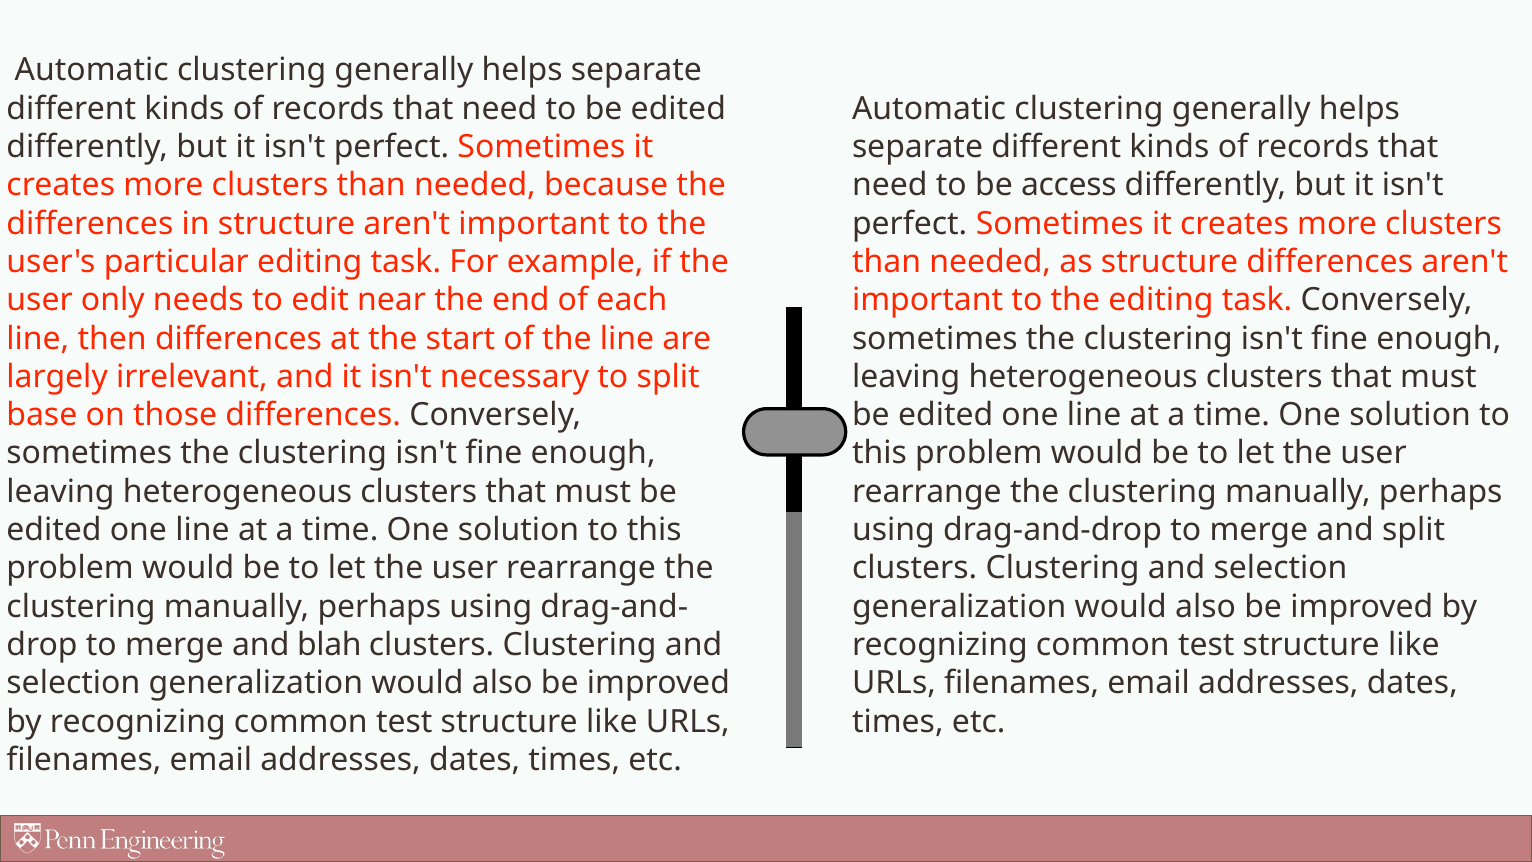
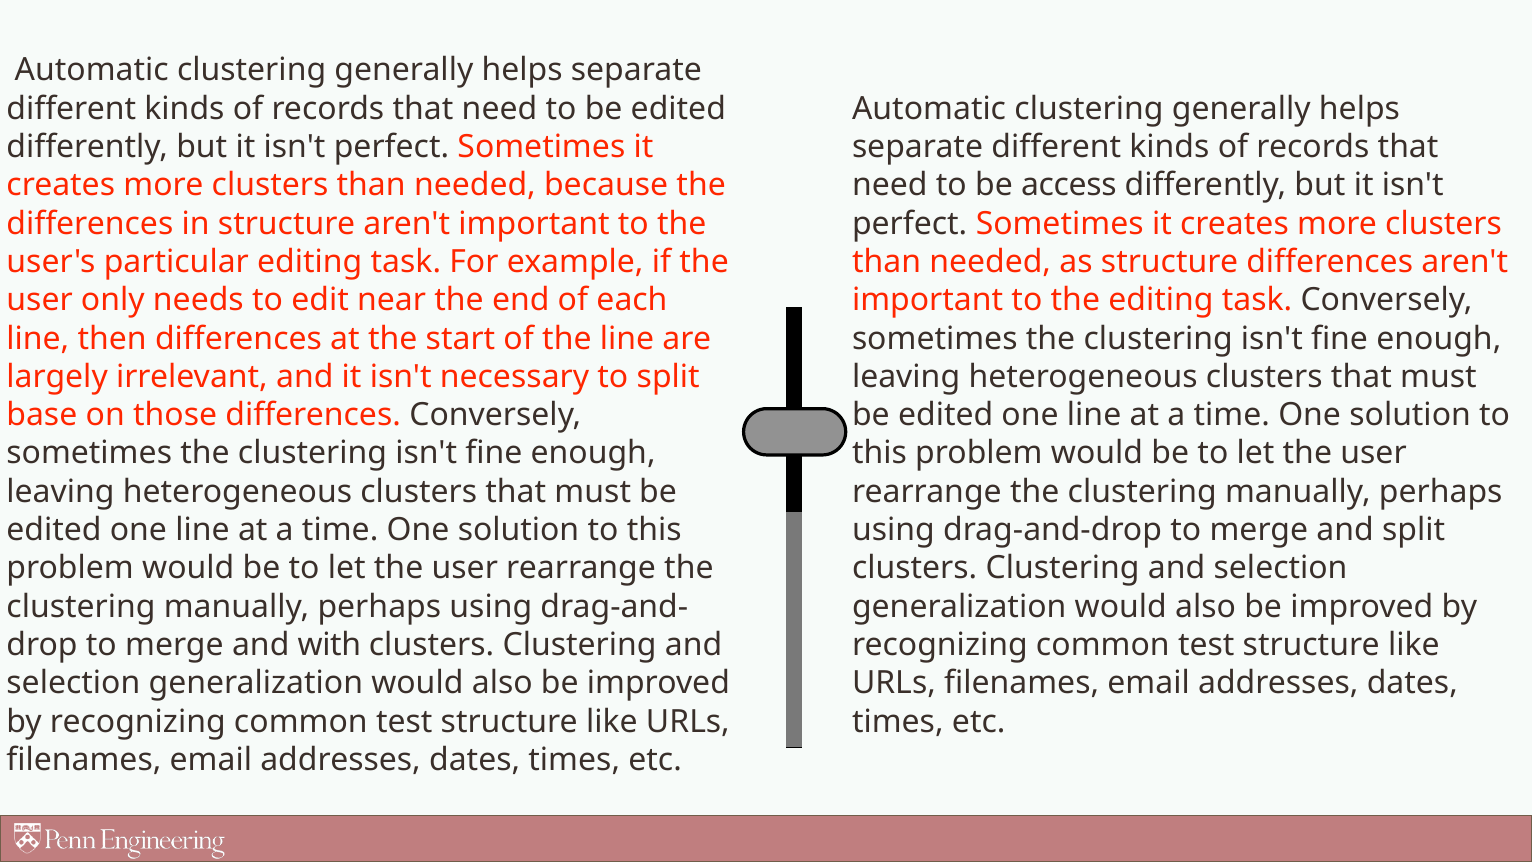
blah: blah -> with (329, 645)
